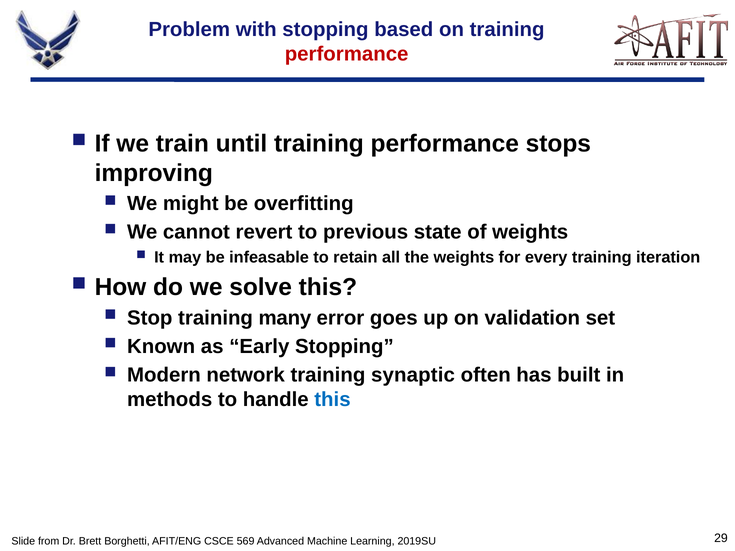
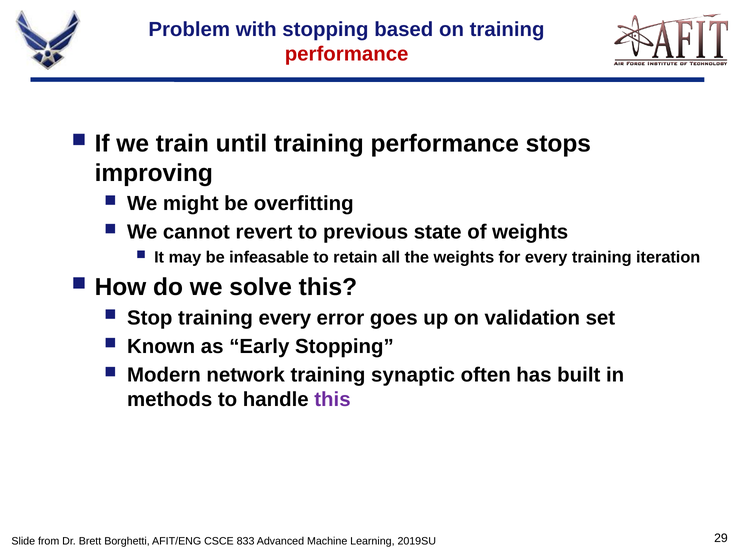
training many: many -> every (285, 318)
this colour: blue -> purple (332, 400)
569: 569 -> 833 (246, 542)
